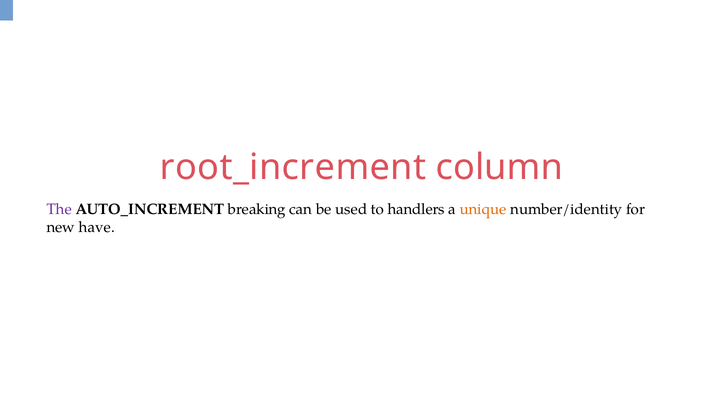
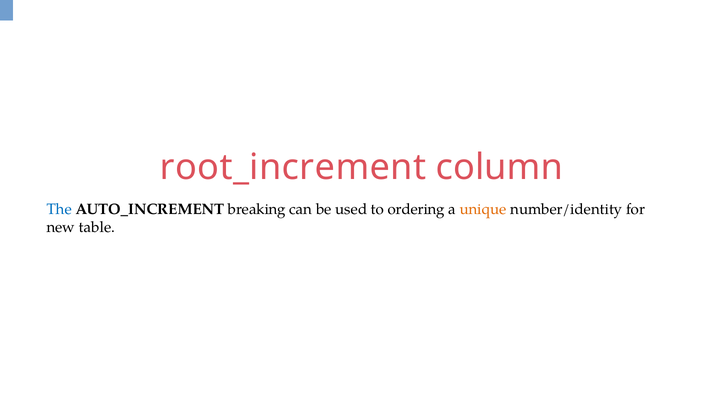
The colour: purple -> blue (59, 209)
handlers: handlers -> ordering (416, 209)
have: have -> table (97, 227)
